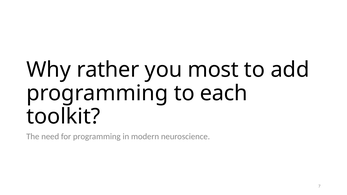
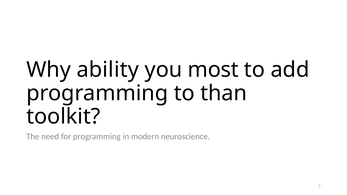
rather: rather -> ability (108, 70)
each: each -> than (224, 93)
